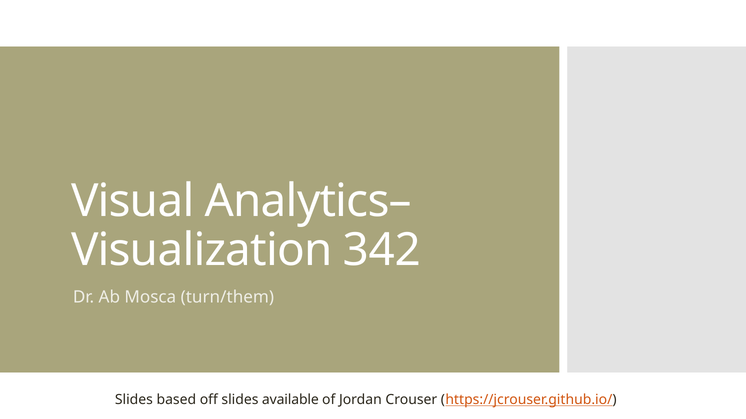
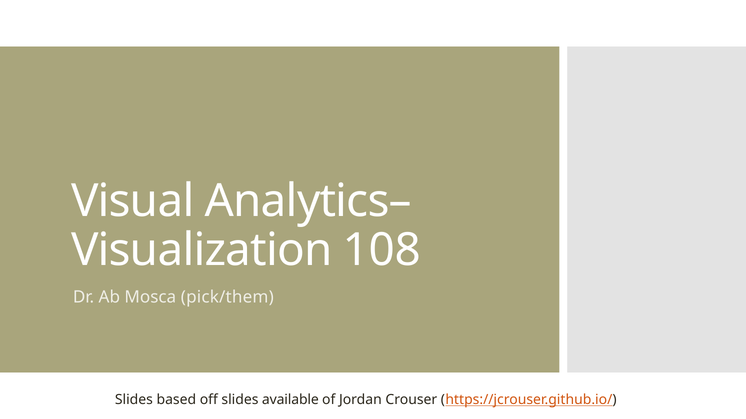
342: 342 -> 108 (382, 251)
turn/them: turn/them -> pick/them (227, 298)
